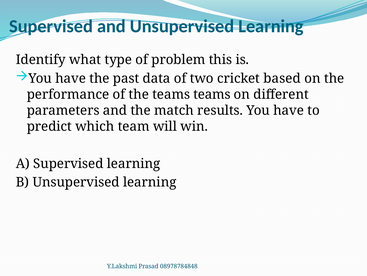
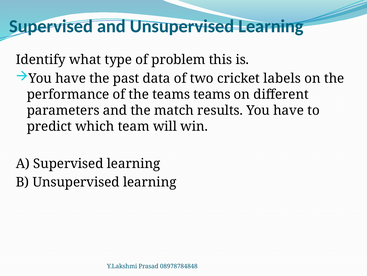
based: based -> labels (282, 78)
